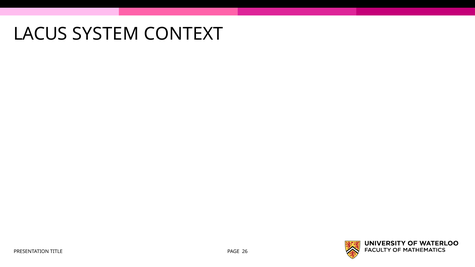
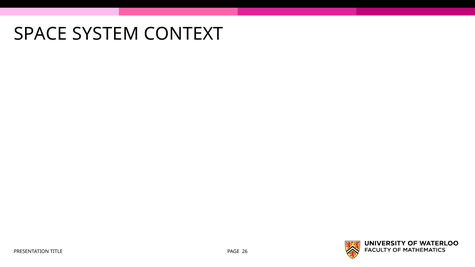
LACUS: LACUS -> SPACE (40, 34)
